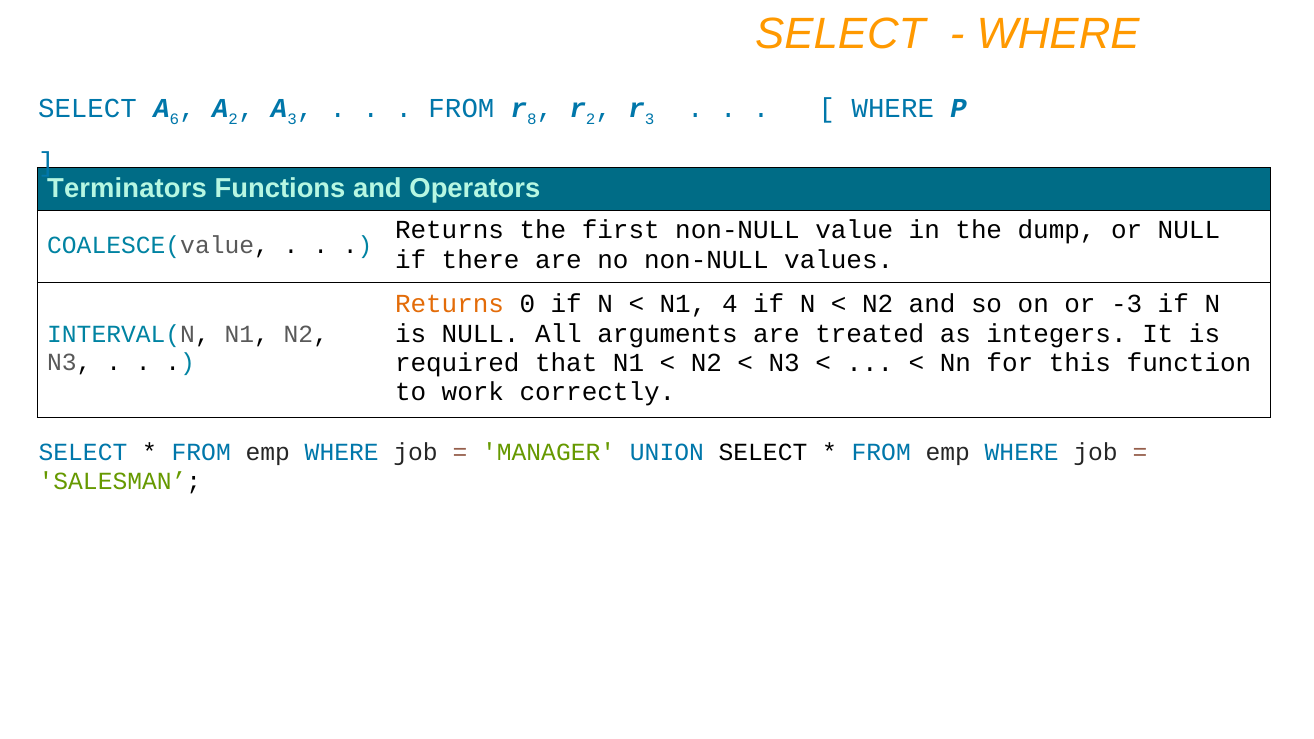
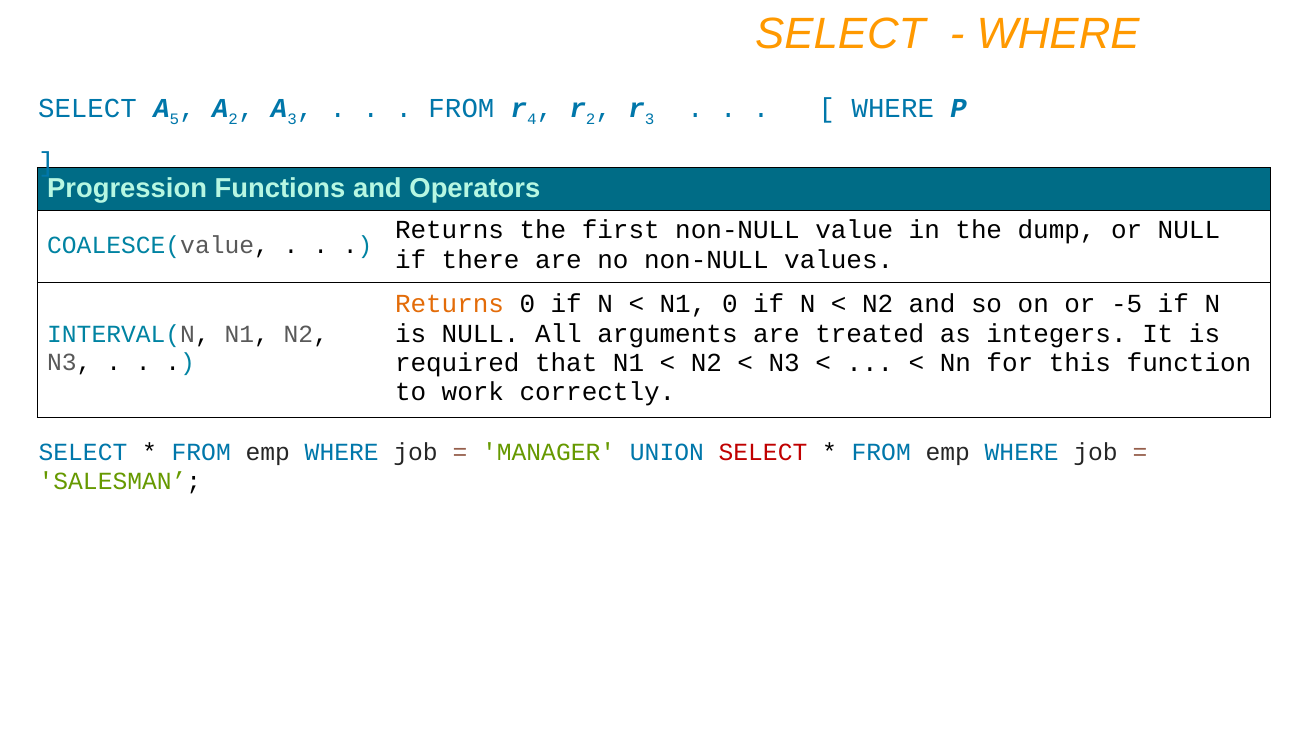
6: 6 -> 5 (174, 119)
8: 8 -> 4 (532, 119)
Terminators: Terminators -> Progression (127, 188)
N1 4: 4 -> 0 (730, 304)
-3: -3 -> -5 (1127, 304)
SELECT colour: black -> red (763, 452)
